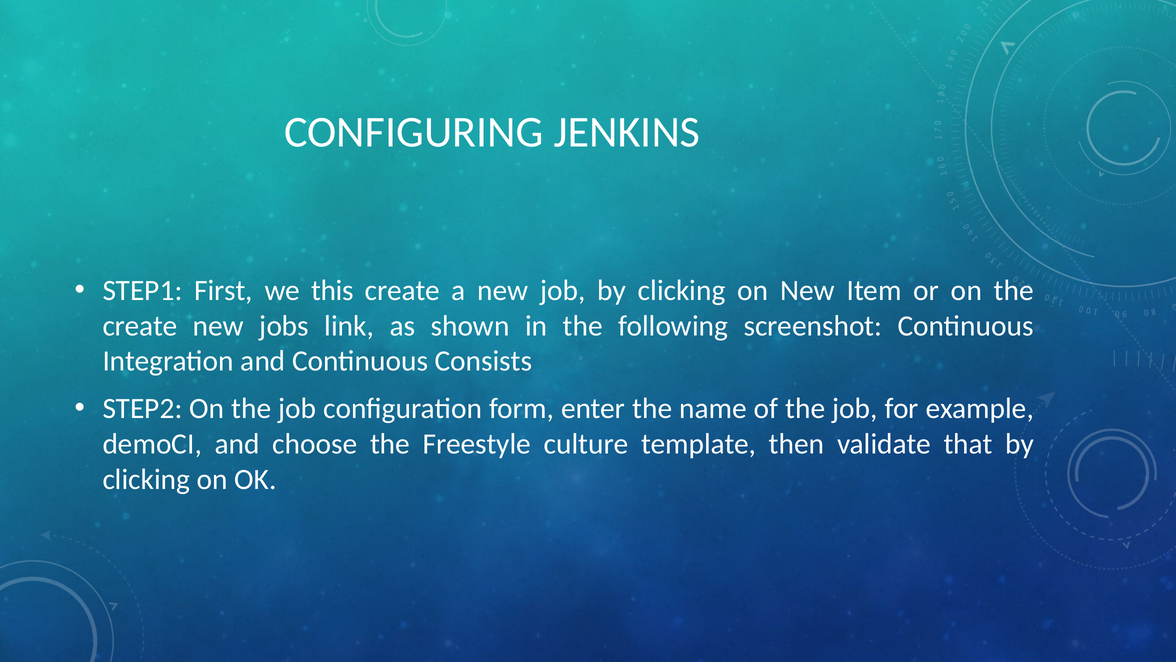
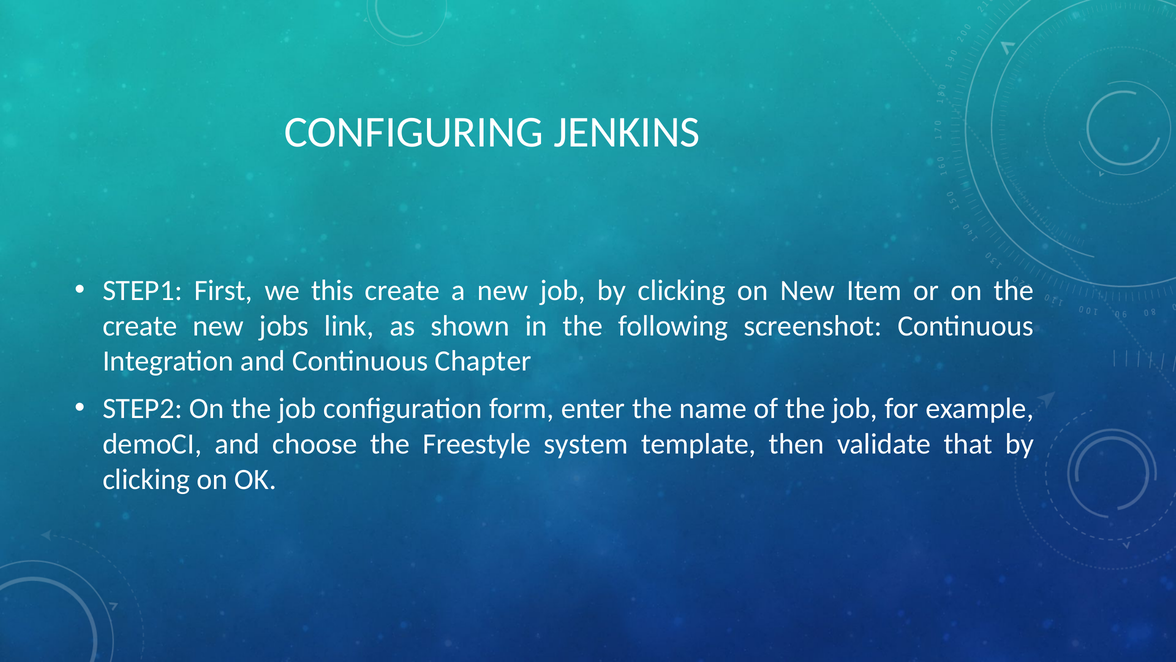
Consists: Consists -> Chapter (483, 361)
culture: culture -> system (586, 444)
